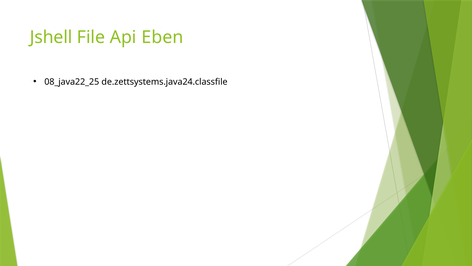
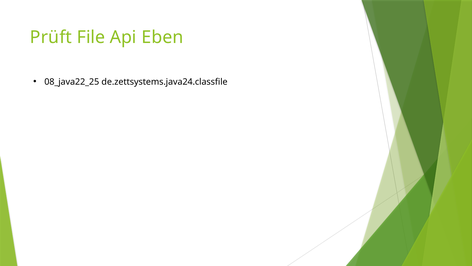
Jshell: Jshell -> Prüft (51, 37)
